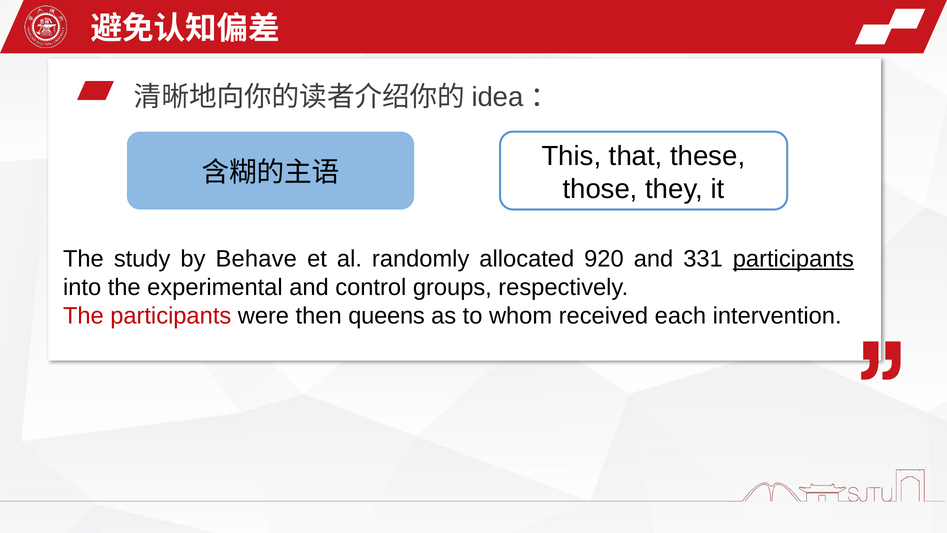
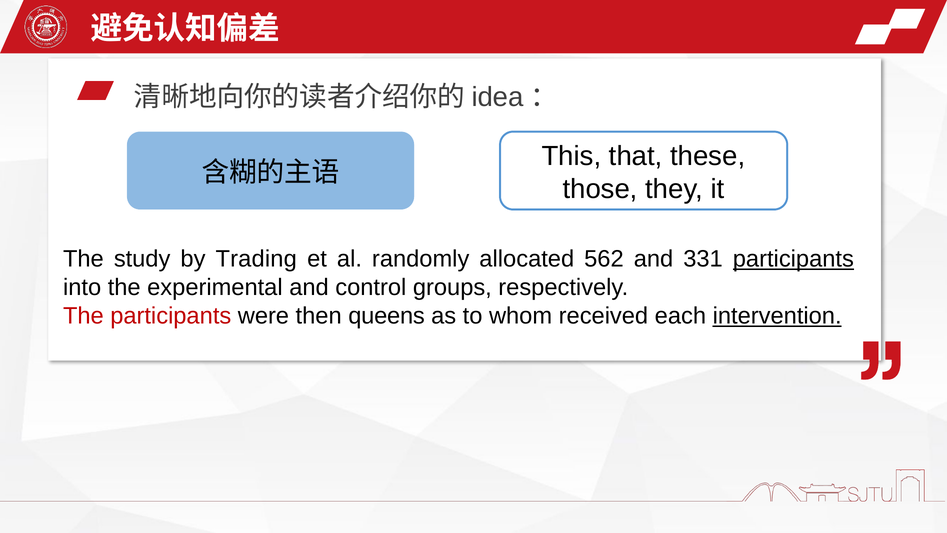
Behave: Behave -> Trading (256, 259)
920: 920 -> 562 (604, 259)
intervention underline: none -> present (777, 316)
